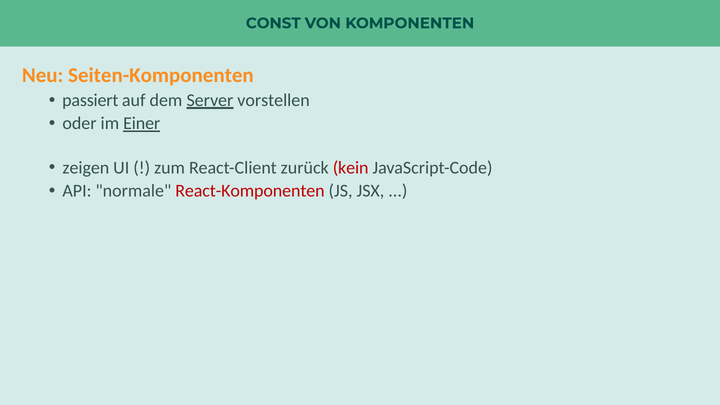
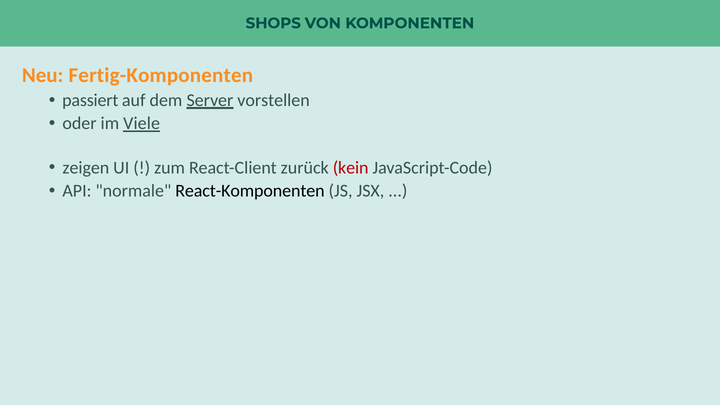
CONST: CONST -> SHOPS (273, 23)
Seiten-Komponenten: Seiten-Komponenten -> Fertig-Komponenten (161, 75)
Einer: Einer -> Viele (142, 123)
React-Komponenten colour: red -> black (250, 191)
